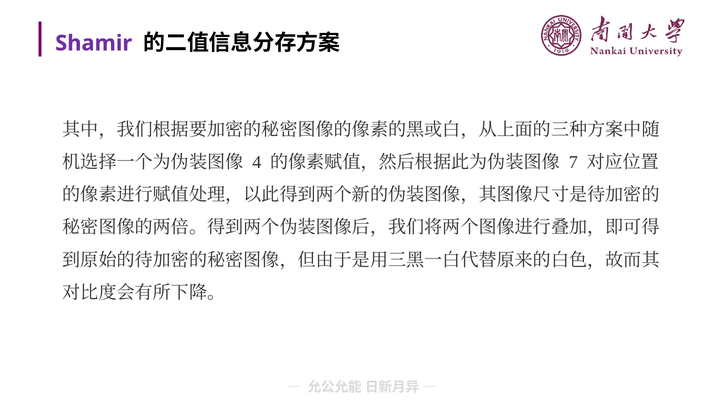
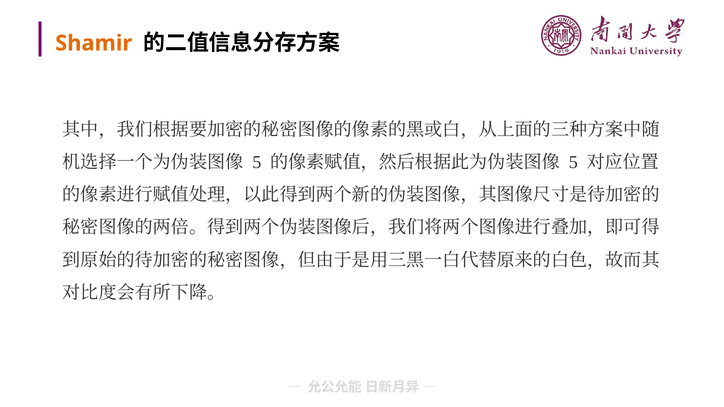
Shamir colour: purple -> orange (94, 43)
4: 4 -> 5 (257, 162)
7: 7 -> 5 (573, 162)
